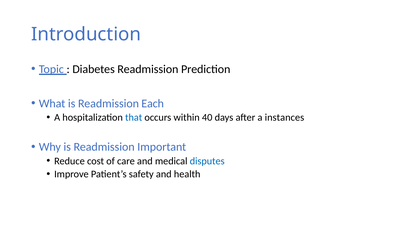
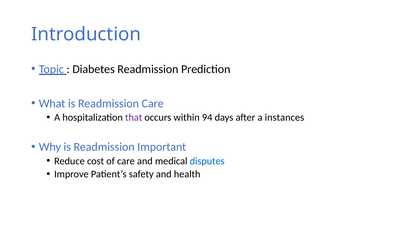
Readmission Each: Each -> Care (153, 103)
that colour: blue -> purple (134, 118)
40: 40 -> 94 (207, 118)
